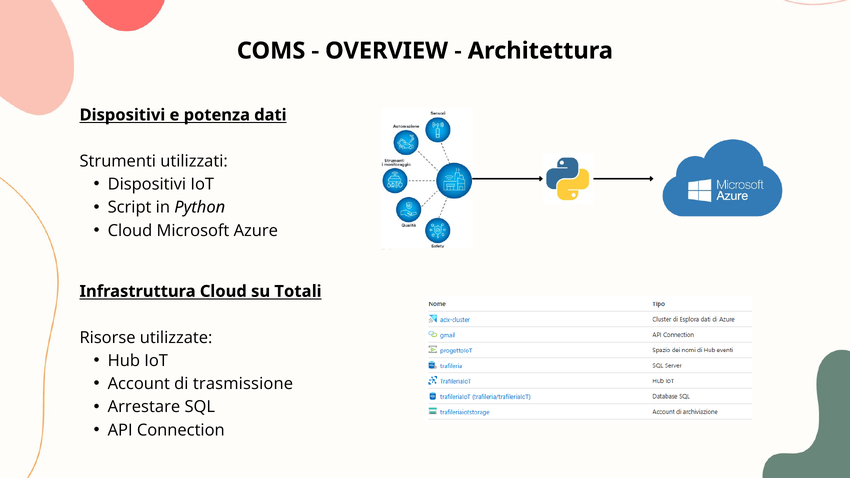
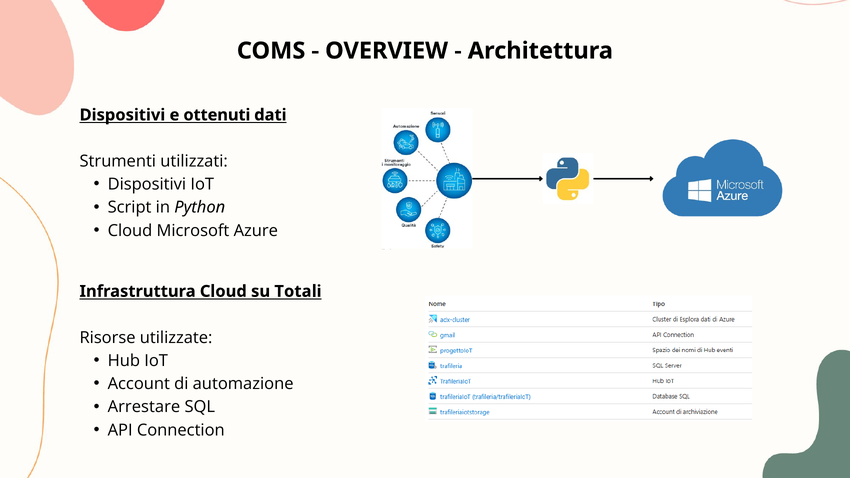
potenza: potenza -> ottenuti (217, 115)
trasmissione: trasmissione -> automazione (243, 384)
